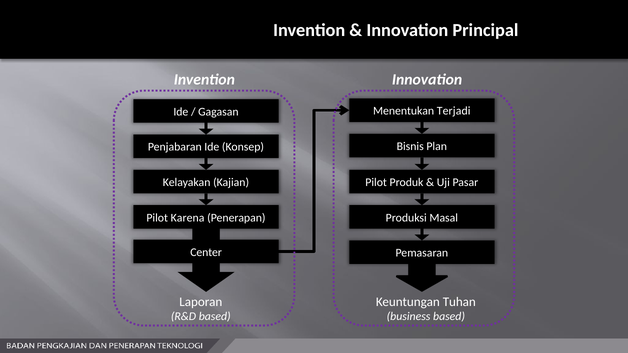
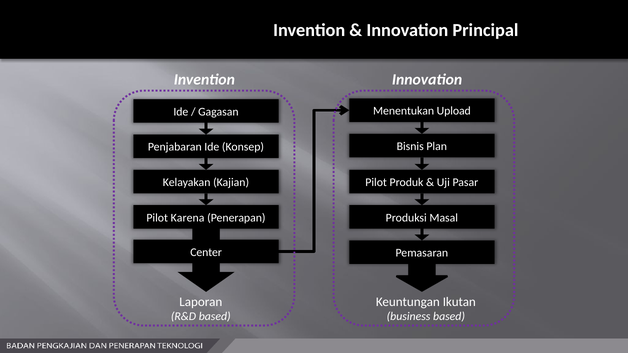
Terjadi: Terjadi -> Upload (454, 111)
Tuhan: Tuhan -> Ikutan (459, 302)
